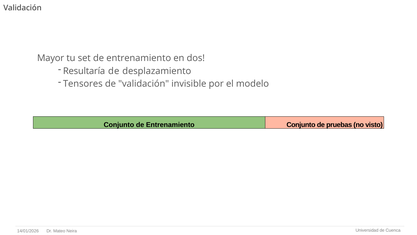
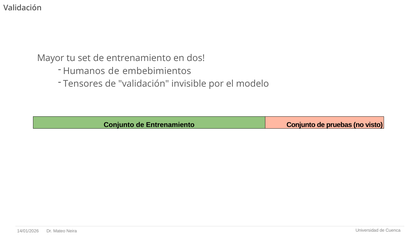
Resultaría: Resultaría -> Humanos (84, 71)
desplazamiento: desplazamiento -> embebimientos (157, 71)
